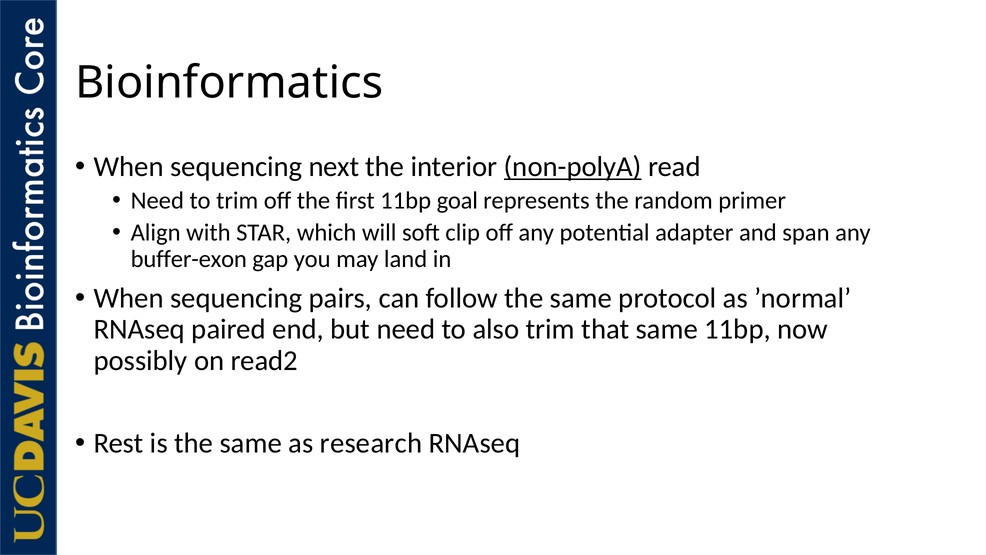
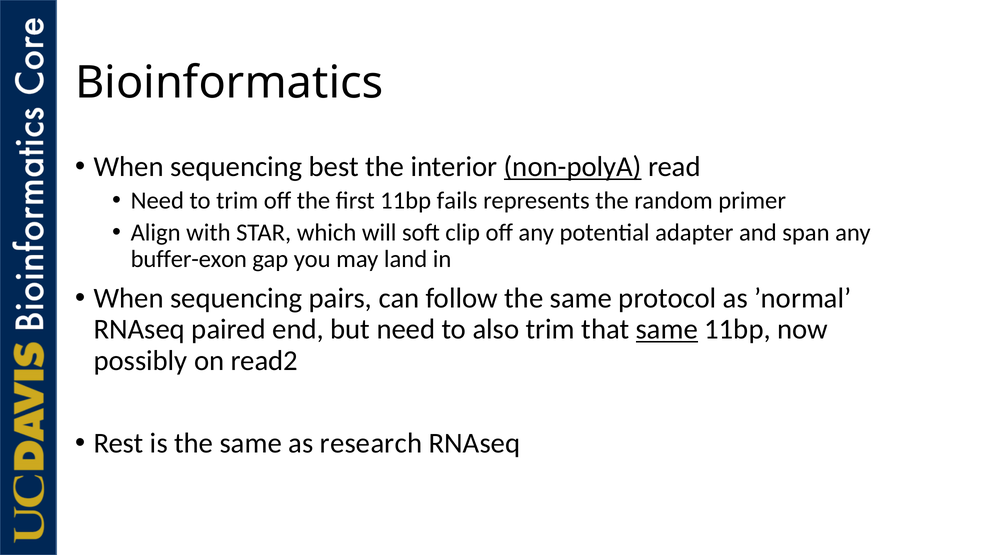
next: next -> best (334, 167)
goal: goal -> fails (457, 201)
same underline: none -> present (667, 329)
